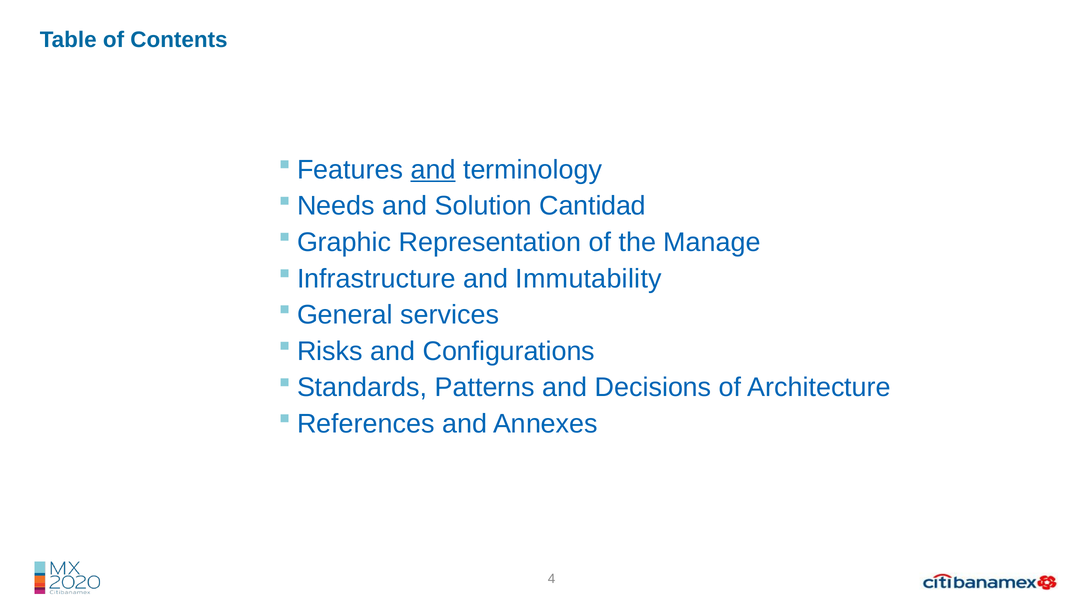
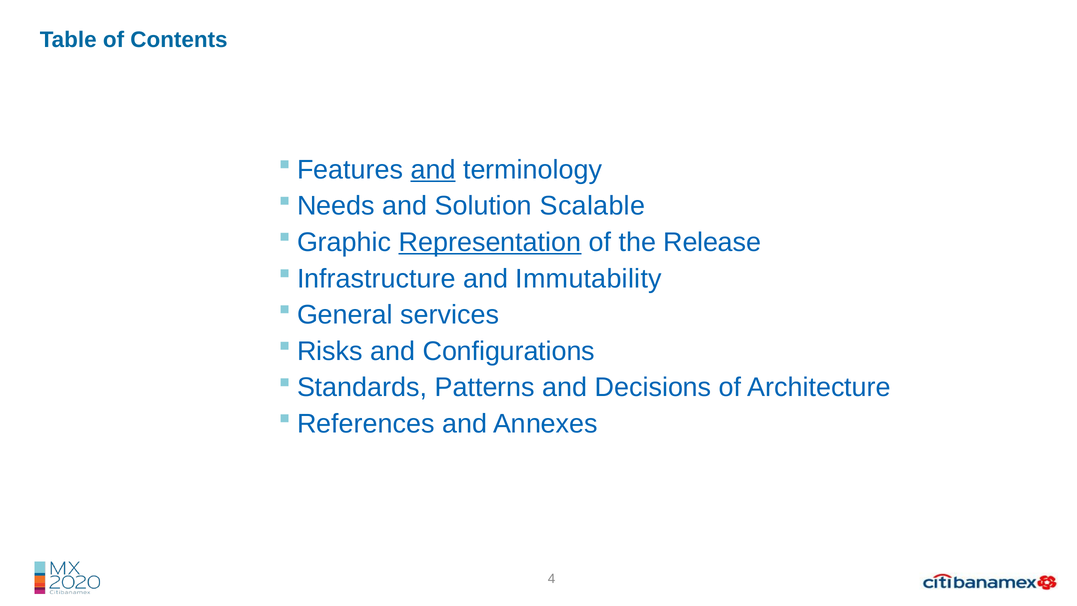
Cantidad: Cantidad -> Scalable (592, 206)
Representation underline: none -> present (490, 242)
Manage: Manage -> Release (712, 242)
